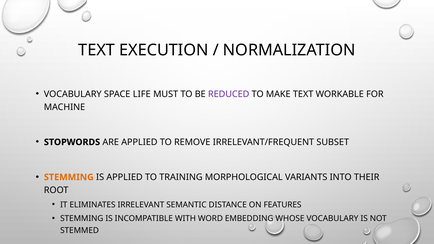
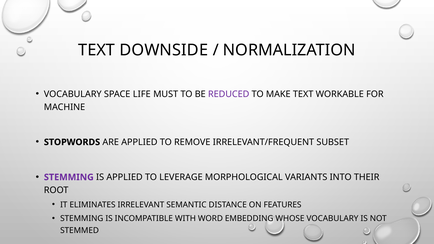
EXECUTION: EXECUTION -> DOWNSIDE (164, 50)
STEMMING colour: orange -> purple (69, 177)
TRAINING: TRAINING -> LEVERAGE (181, 177)
